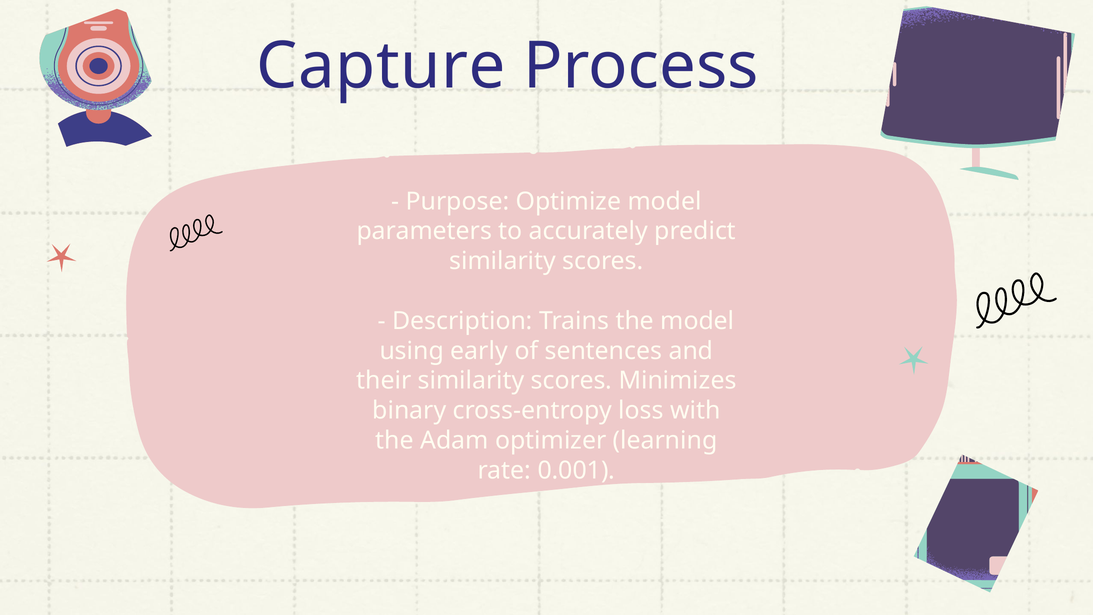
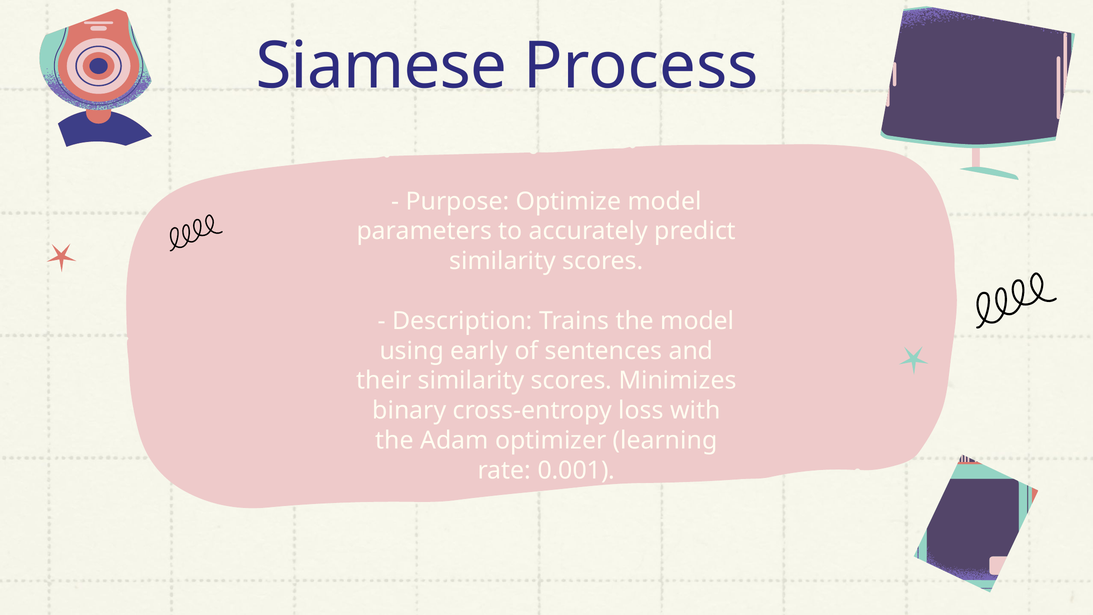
Capture: Capture -> Siamese (381, 66)
